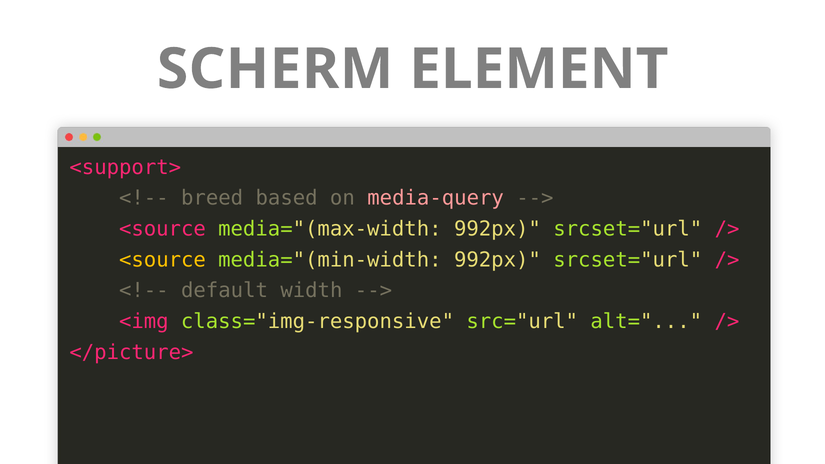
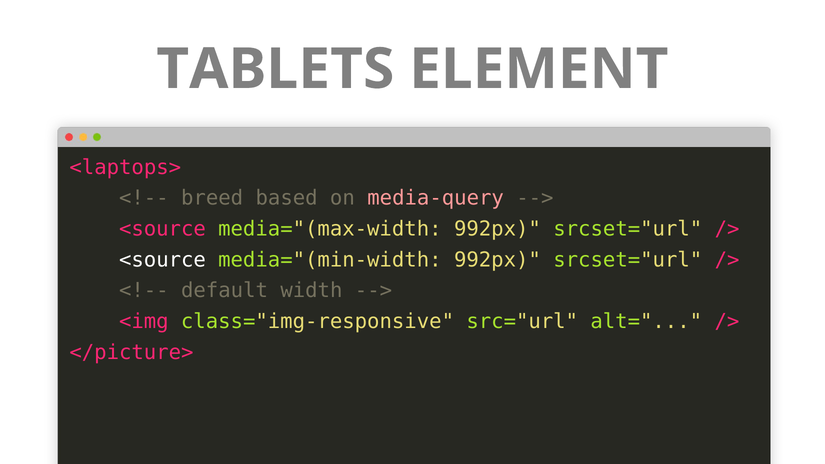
SCHERM: SCHERM -> TABLETS (275, 69)
<support>: <support> -> <laptops> (125, 167)
<source colour: yellow -> white (162, 260)
